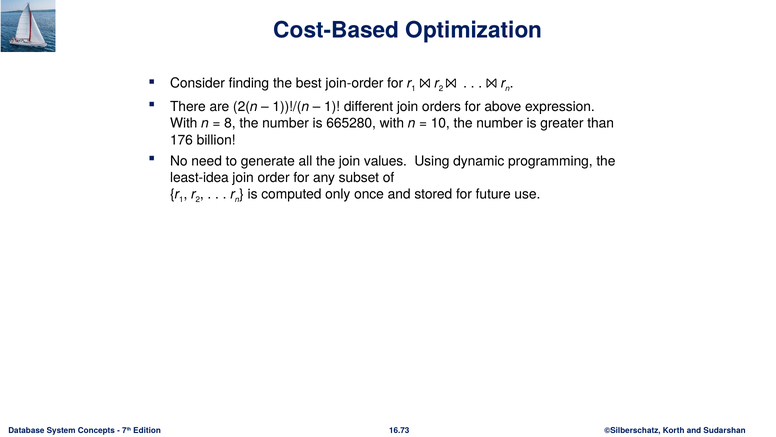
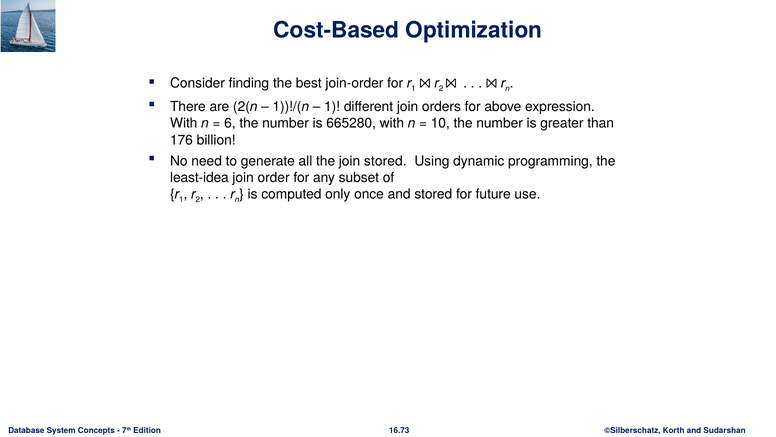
8: 8 -> 6 (230, 123)
join values: values -> stored (385, 161)
